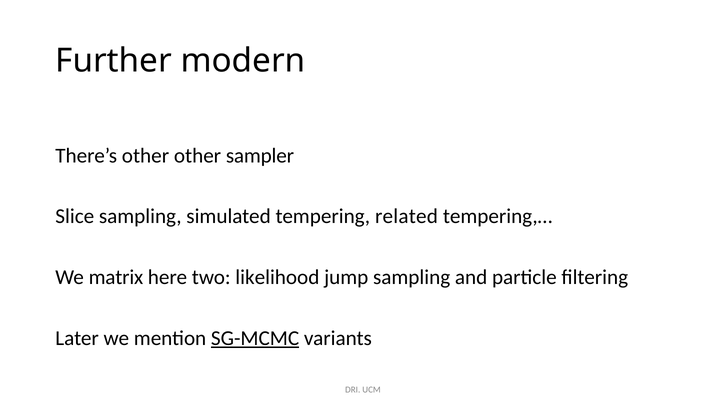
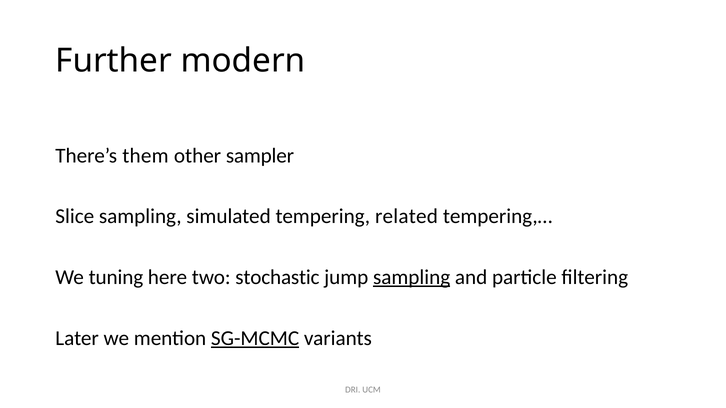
There’s other: other -> them (145, 156)
matrix: matrix -> tuning (116, 277)
likelihood: likelihood -> stochastic (277, 277)
sampling underline: none -> present (412, 277)
